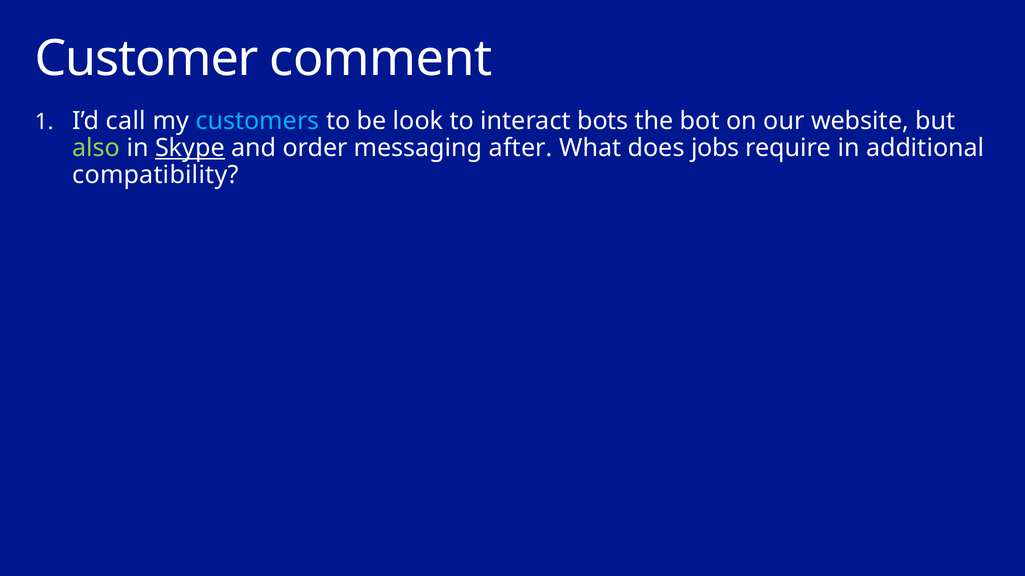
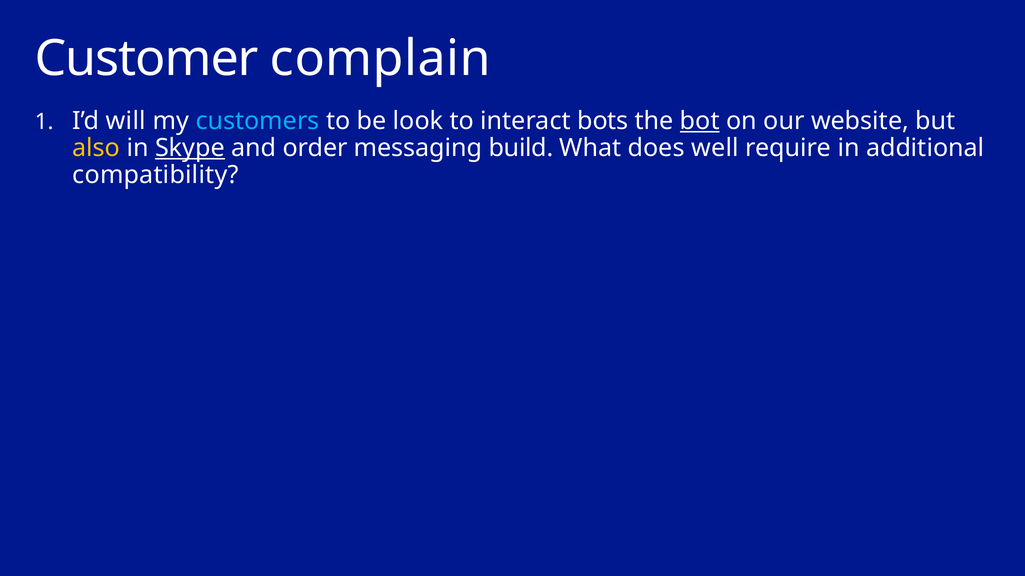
comment: comment -> complain (380, 59)
call: call -> will (126, 121)
bot underline: none -> present (700, 121)
also colour: light green -> yellow (96, 148)
after: after -> build (521, 148)
jobs: jobs -> well (715, 148)
